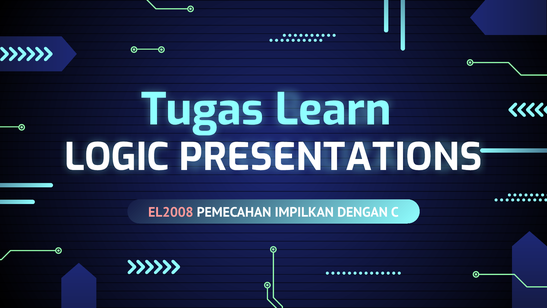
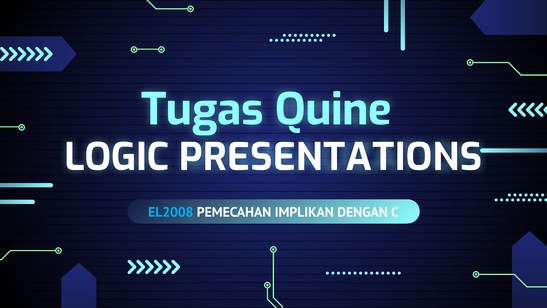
Learn: Learn -> Quine (333, 110)
EL2008 colour: pink -> light blue (171, 212)
IMPILKAN: IMPILKAN -> IMPLIKAN (304, 212)
